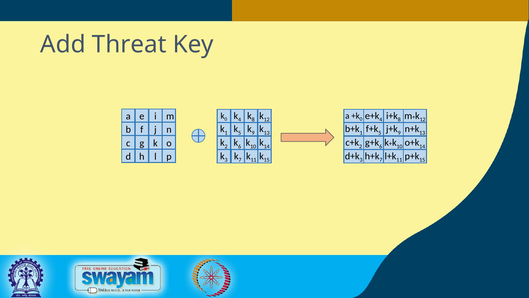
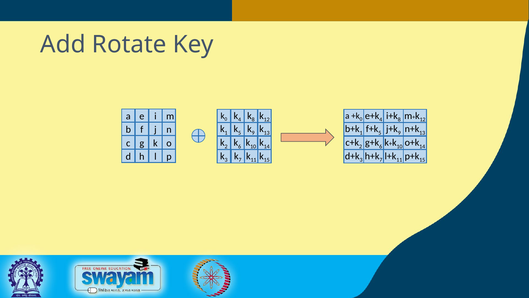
Threat: Threat -> Rotate (129, 44)
